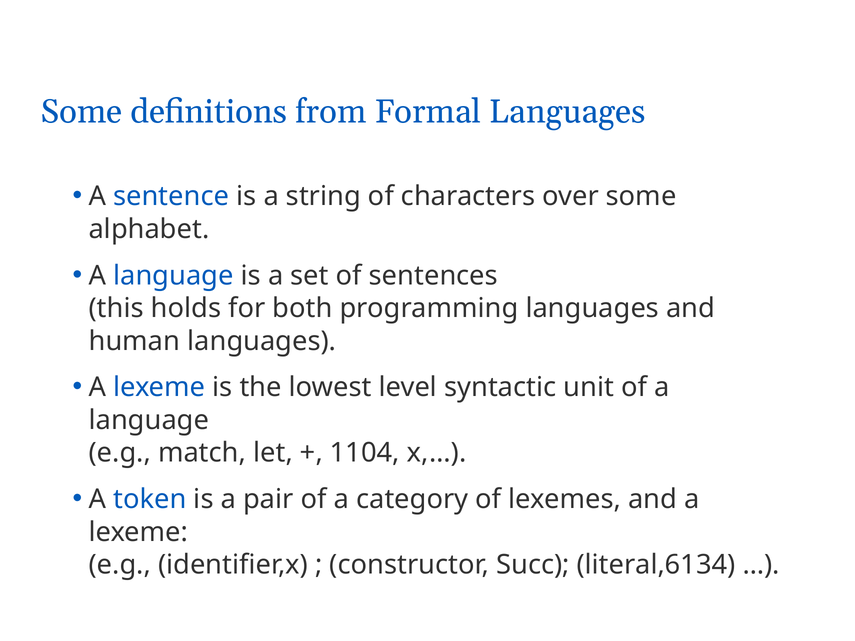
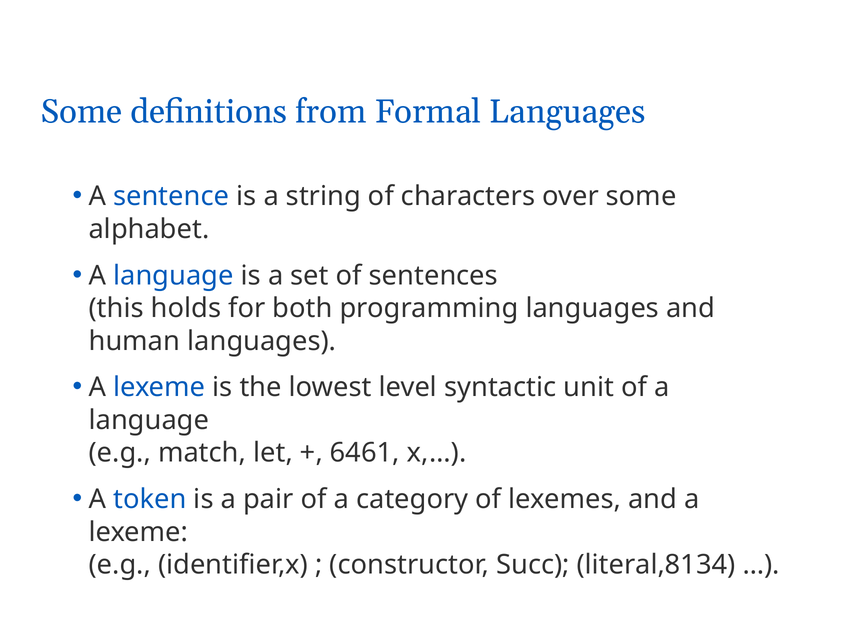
1104: 1104 -> 6461 (365, 453)
literal,6134: literal,6134 -> literal,8134 (656, 565)
